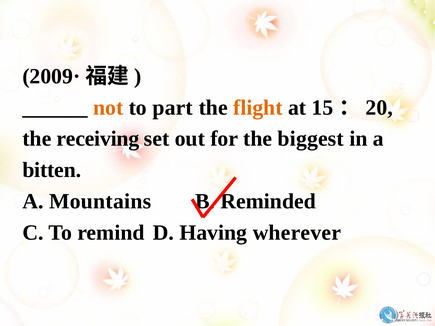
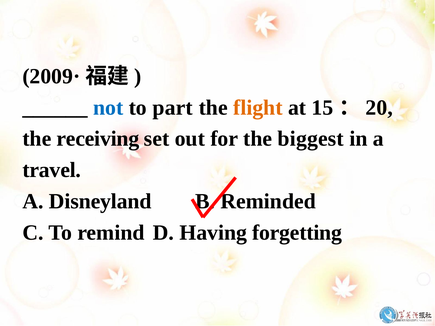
not colour: orange -> blue (108, 108)
bitten: bitten -> travel (52, 170)
Mountains: Mountains -> Disneyland (100, 202)
wherever: wherever -> forgetting (297, 233)
